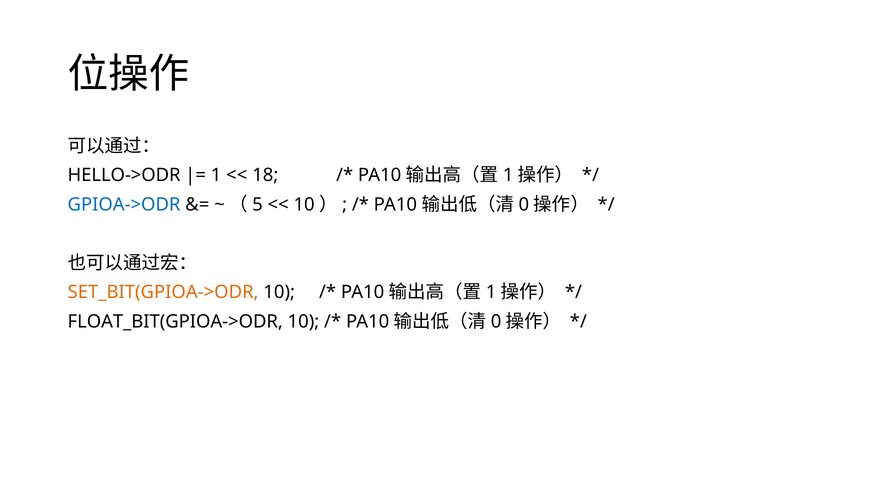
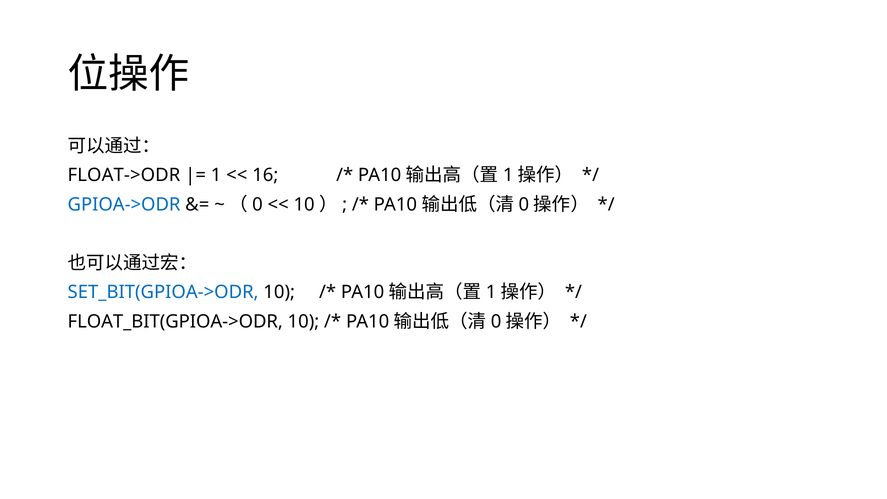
HELLO->ODR: HELLO->ODR -> FLOAT->ODR (124, 175)
18: 18 -> 16 (265, 175)
5: 5 -> 0 (258, 204)
SET_BIT(GPIOA->ODR colour: orange -> blue (163, 292)
